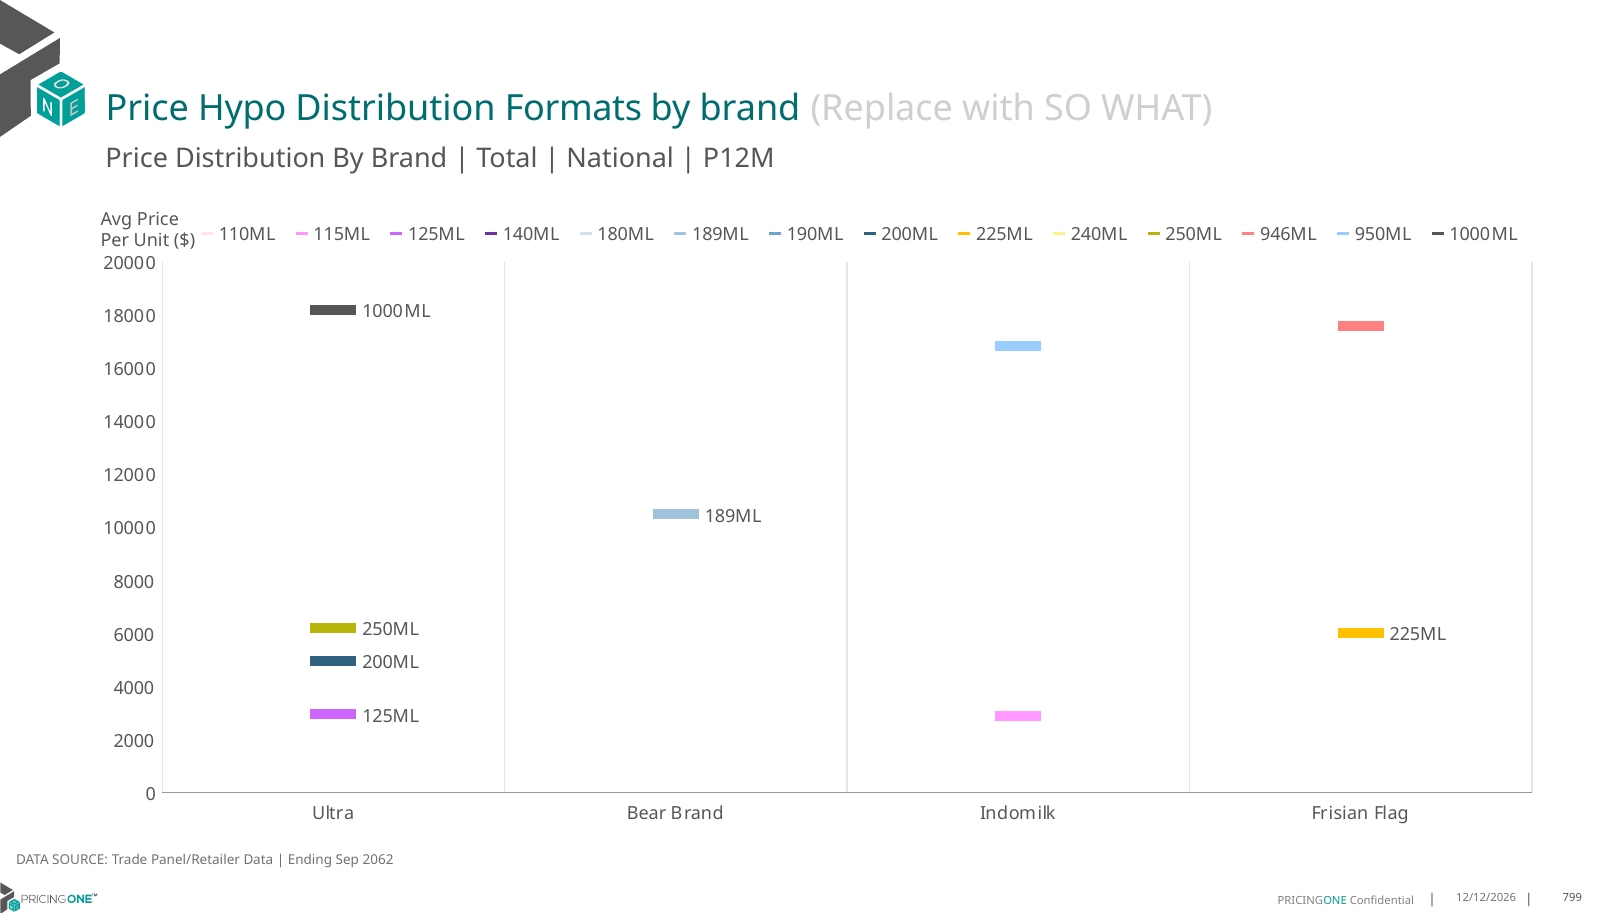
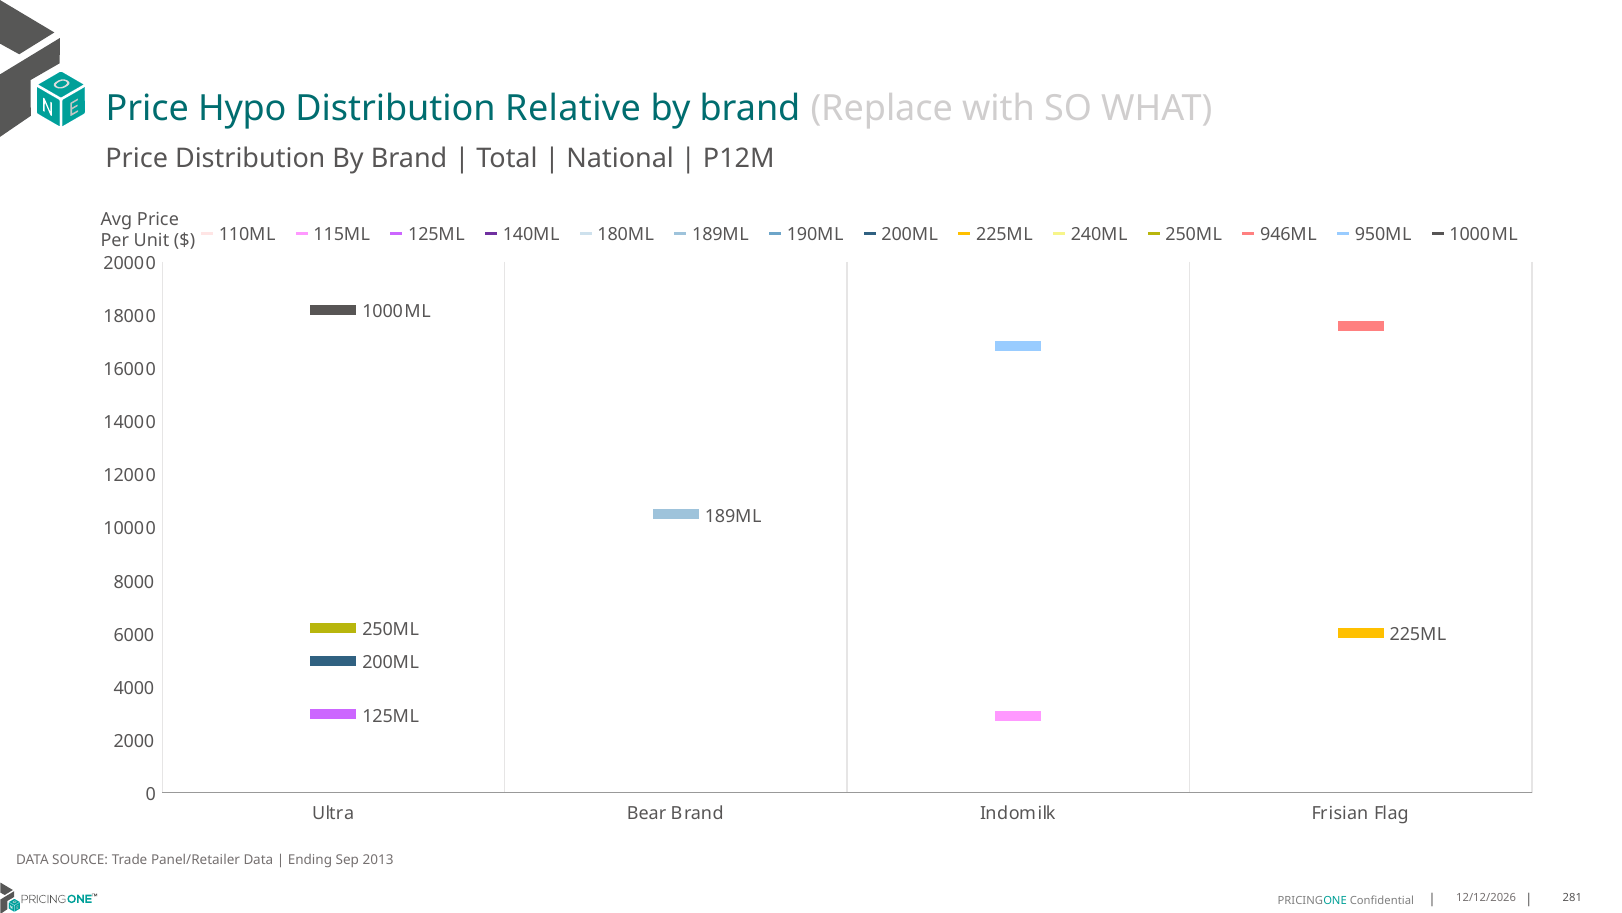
Formats: Formats -> Relative (573, 109)
2062: 2062 -> 2013 (378, 859)
799: 799 -> 281 (1572, 897)
